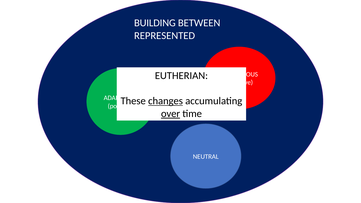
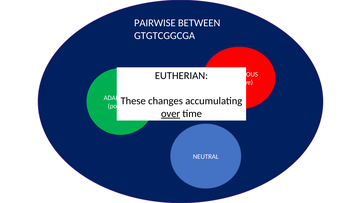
BUILDING: BUILDING -> PAIRWISE (155, 23)
REPRESENTED: REPRESENTED -> GTGTCGGCGA (165, 36)
changes underline: present -> none (166, 101)
